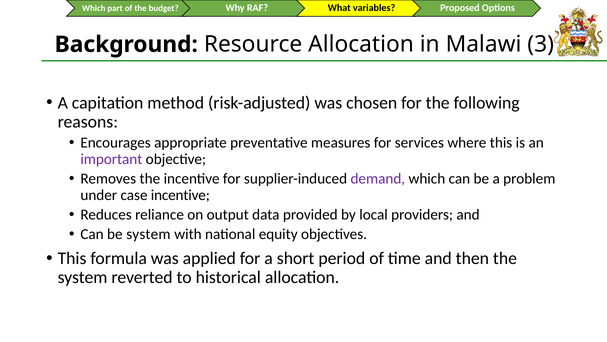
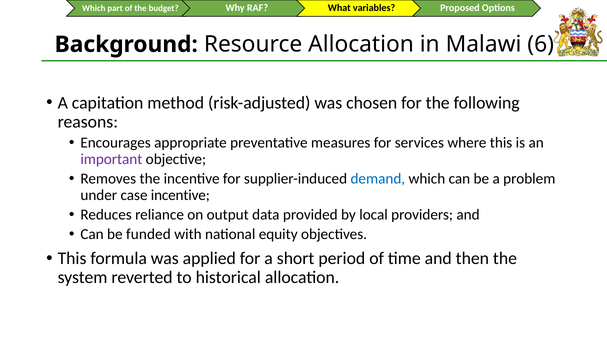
3: 3 -> 6 (541, 44)
demand colour: purple -> blue (378, 179)
be system: system -> funded (148, 234)
